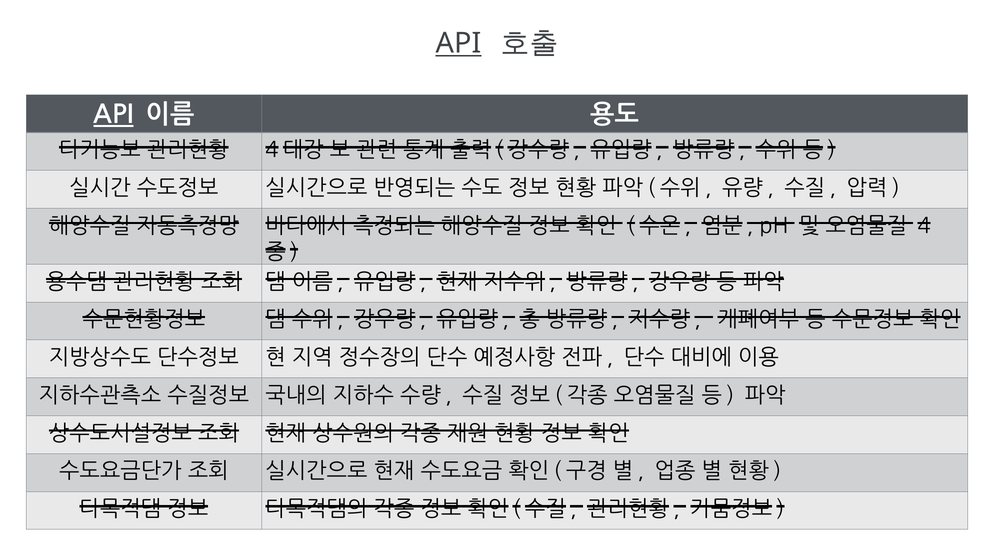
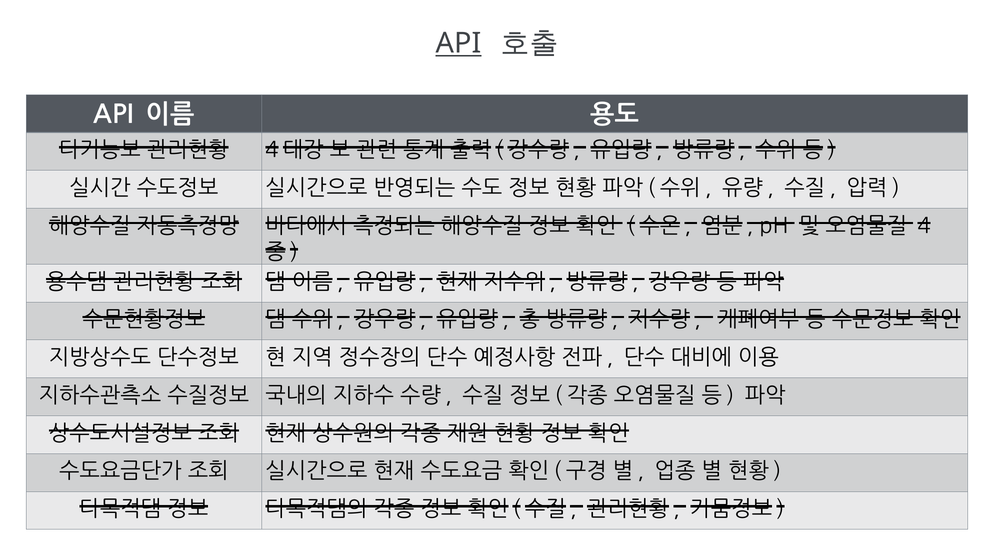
API underline: present -> none (113, 115)
